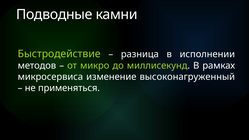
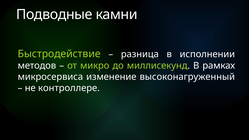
применяться: применяться -> контроллере (69, 88)
